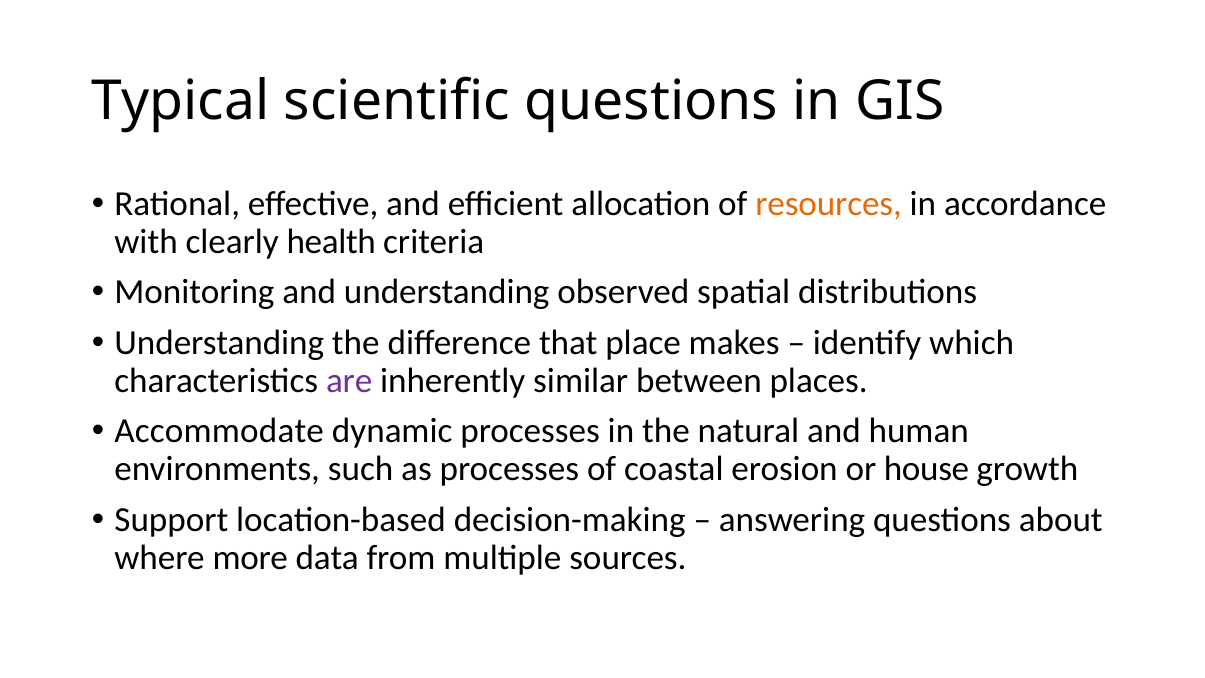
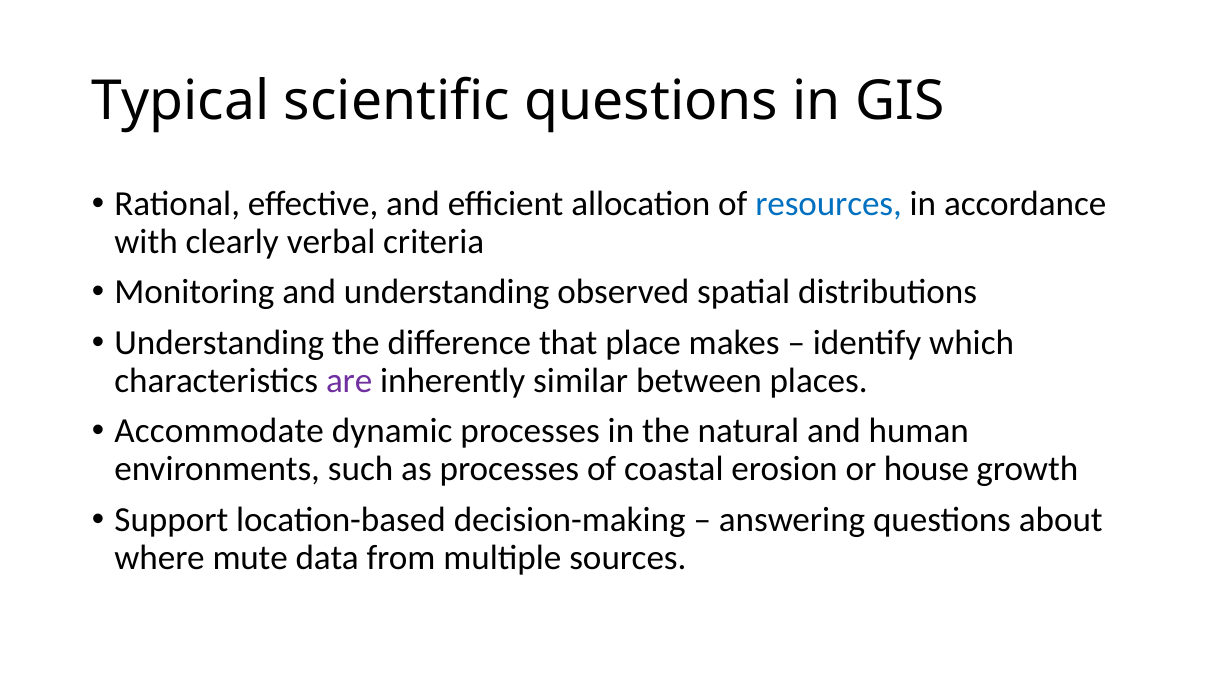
resources colour: orange -> blue (829, 204)
health: health -> verbal (331, 242)
more: more -> mute (250, 558)
